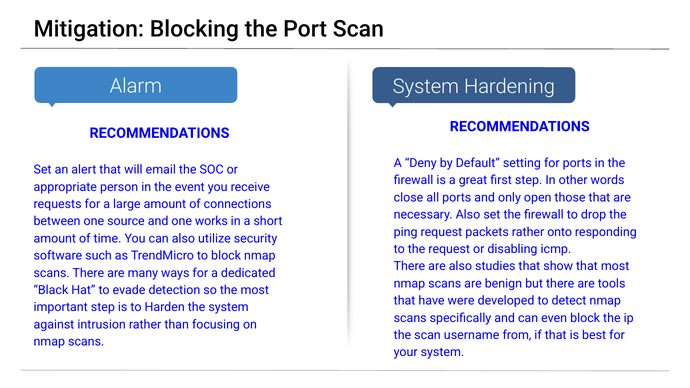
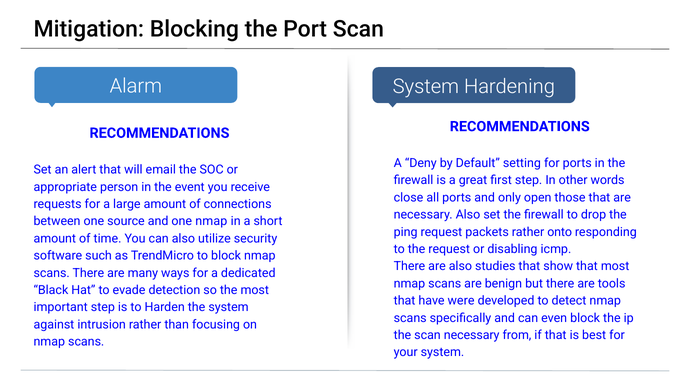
one works: works -> nmap (211, 221)
scan username: username -> necessary (472, 335)
